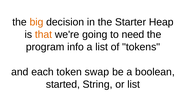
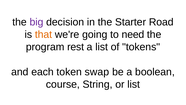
big colour: orange -> purple (36, 22)
Heap: Heap -> Road (161, 22)
info: info -> rest (76, 47)
started: started -> course (63, 84)
